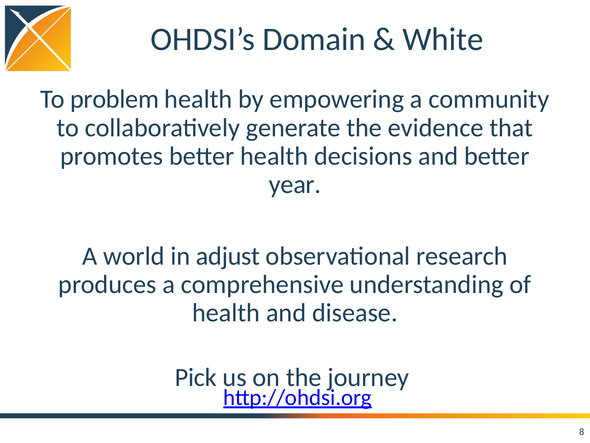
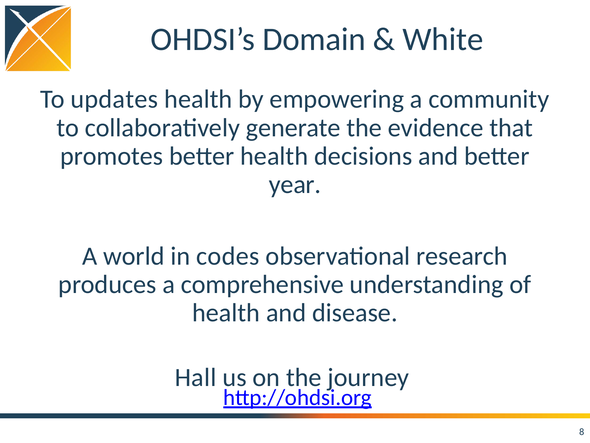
problem: problem -> updates (114, 99)
adjust: adjust -> codes (228, 256)
Pick: Pick -> Hall (196, 377)
